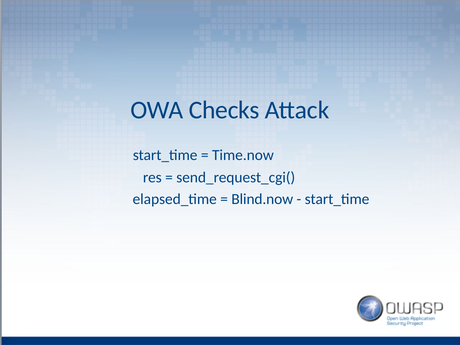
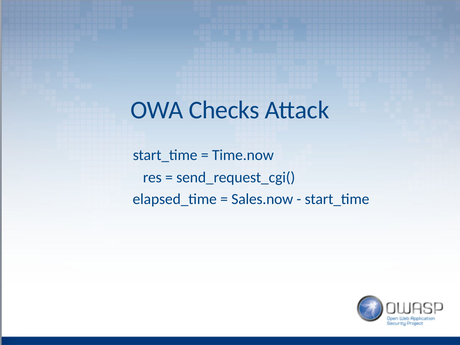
Blind.now: Blind.now -> Sales.now (262, 199)
